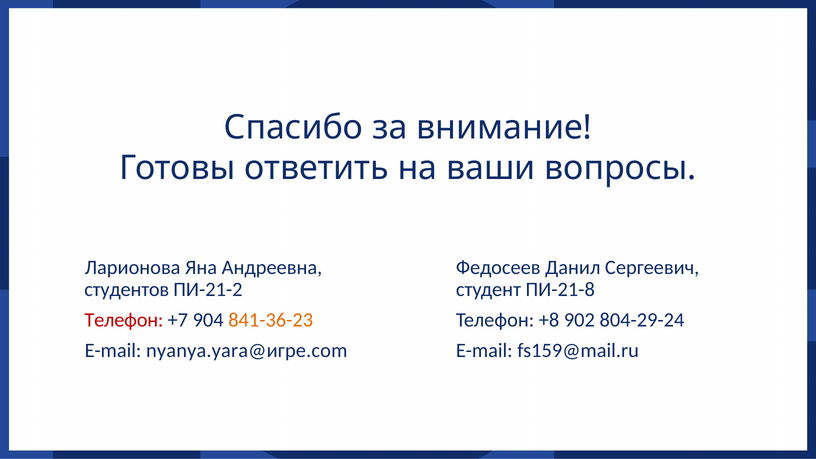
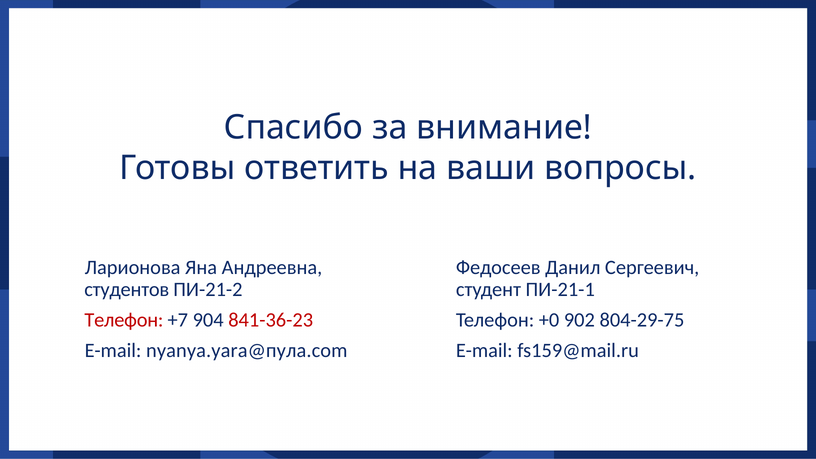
ПИ-21-8: ПИ-21-8 -> ПИ-21-1 (560, 289)
841-36-23 colour: orange -> red (271, 320)
+8: +8 -> +0 (549, 320)
804-29-24: 804-29-24 -> 804-29-75 (642, 320)
nyanya.yara@игре.com: nyanya.yara@игре.com -> nyanya.yara@пула.com (247, 351)
